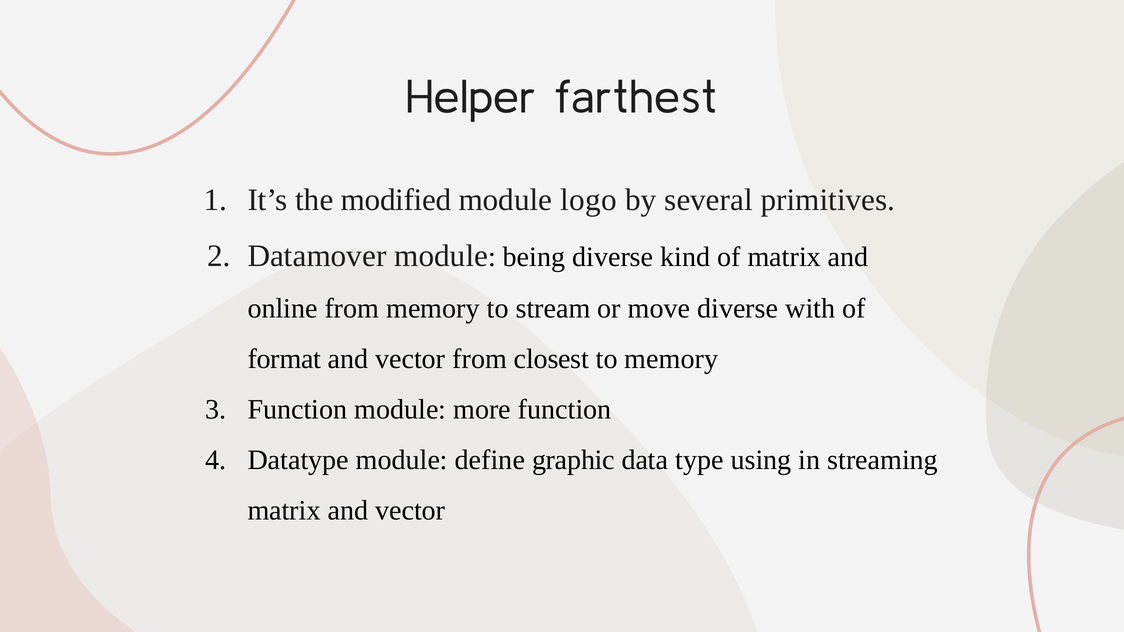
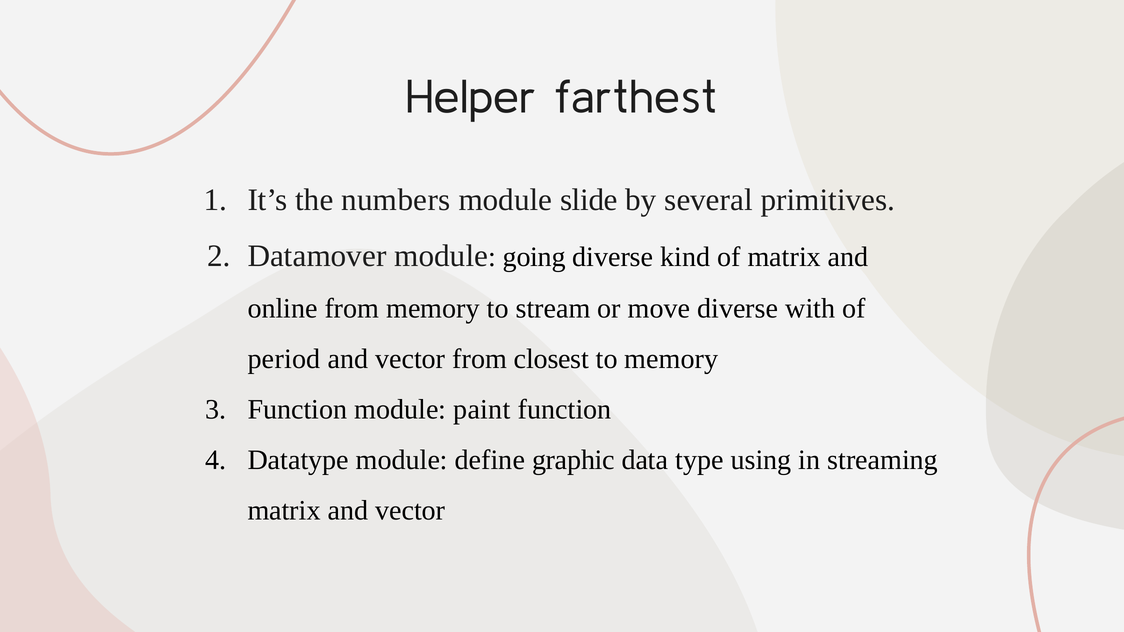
modified: modified -> numbers (396, 200)
logo: logo -> slide (589, 200)
being: being -> going (534, 257)
format: format -> period (284, 359)
more: more -> paint (482, 410)
